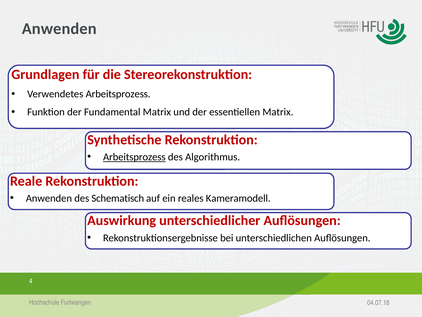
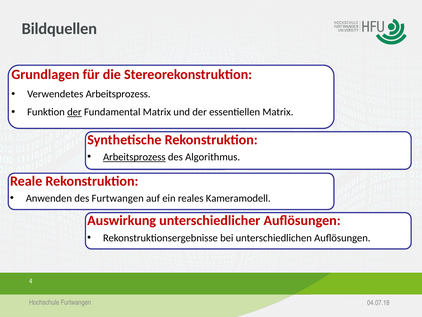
Anwenden: Anwenden -> Bildquellen (59, 29)
der underline: none -> present (74, 112)
des Schematisch: Schematisch -> Furtwangen (118, 198)
